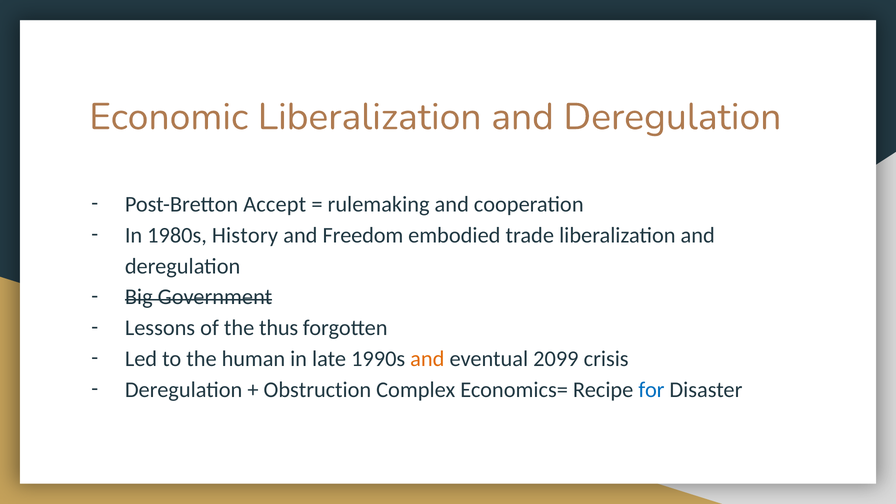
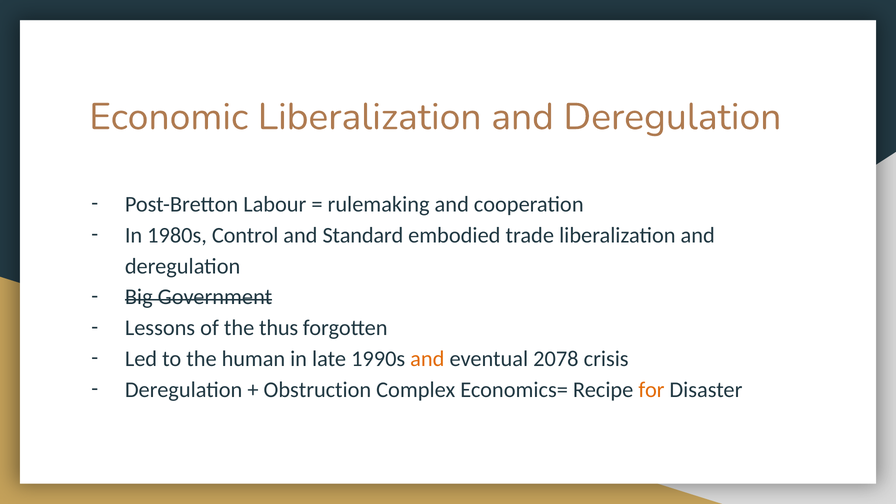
Accept: Accept -> Labour (275, 204)
History: History -> Control (245, 235)
Freedom: Freedom -> Standard (363, 235)
2099: 2099 -> 2078 (556, 359)
for colour: blue -> orange (651, 390)
